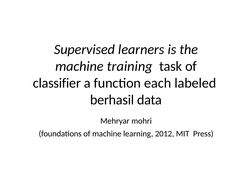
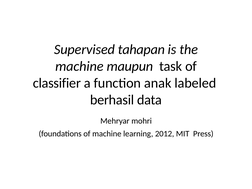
learners: learners -> tahapan (141, 49)
training: training -> maupun (130, 66)
each: each -> anak (158, 83)
